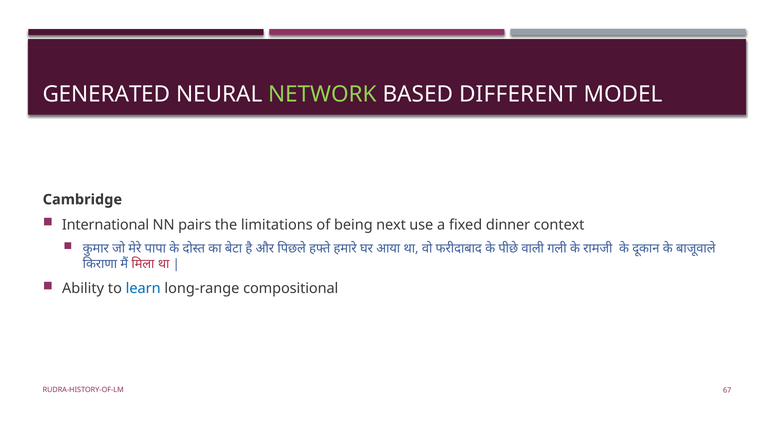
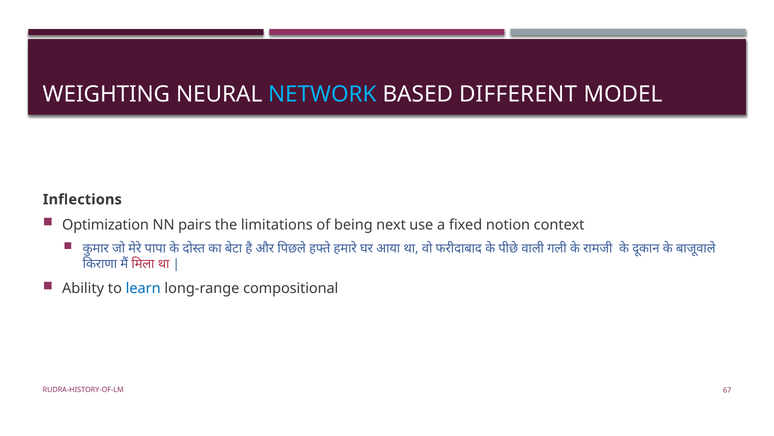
GENERATED: GENERATED -> WEIGHTING (106, 94)
NETWORK colour: light green -> light blue (323, 94)
Cambridge: Cambridge -> Inflections (82, 199)
International: International -> Optimization (106, 224)
dinner: dinner -> notion (508, 224)
